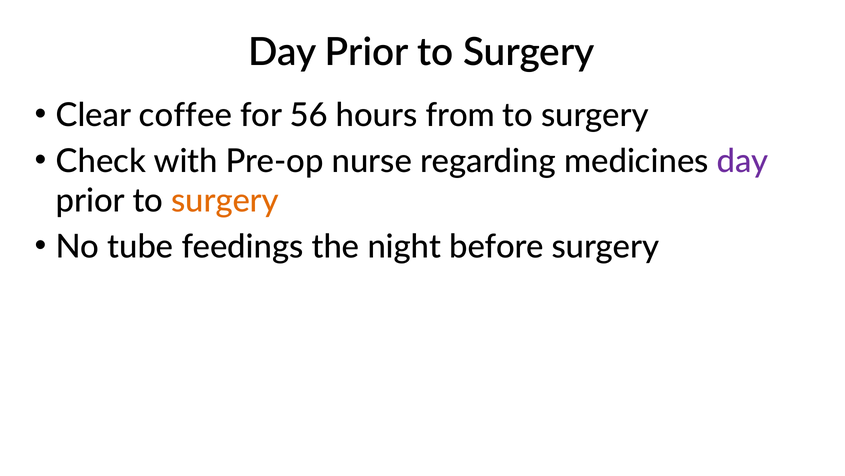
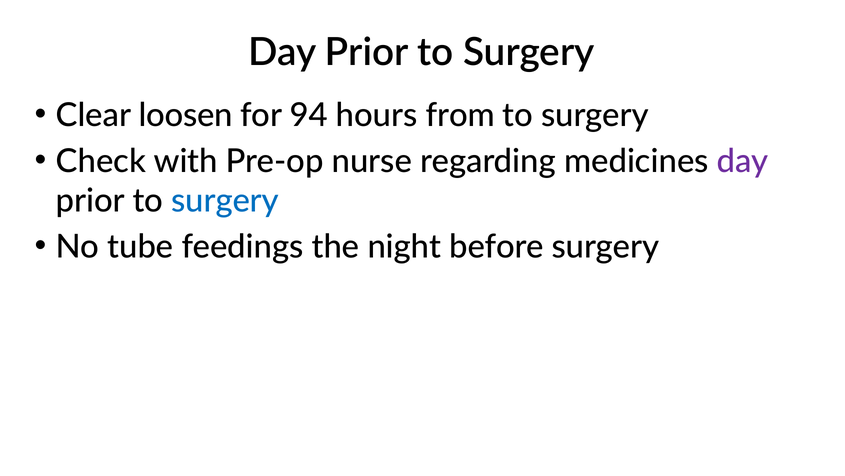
coffee: coffee -> loosen (186, 115)
56: 56 -> 94 (309, 115)
surgery colour: orange -> blue (225, 201)
